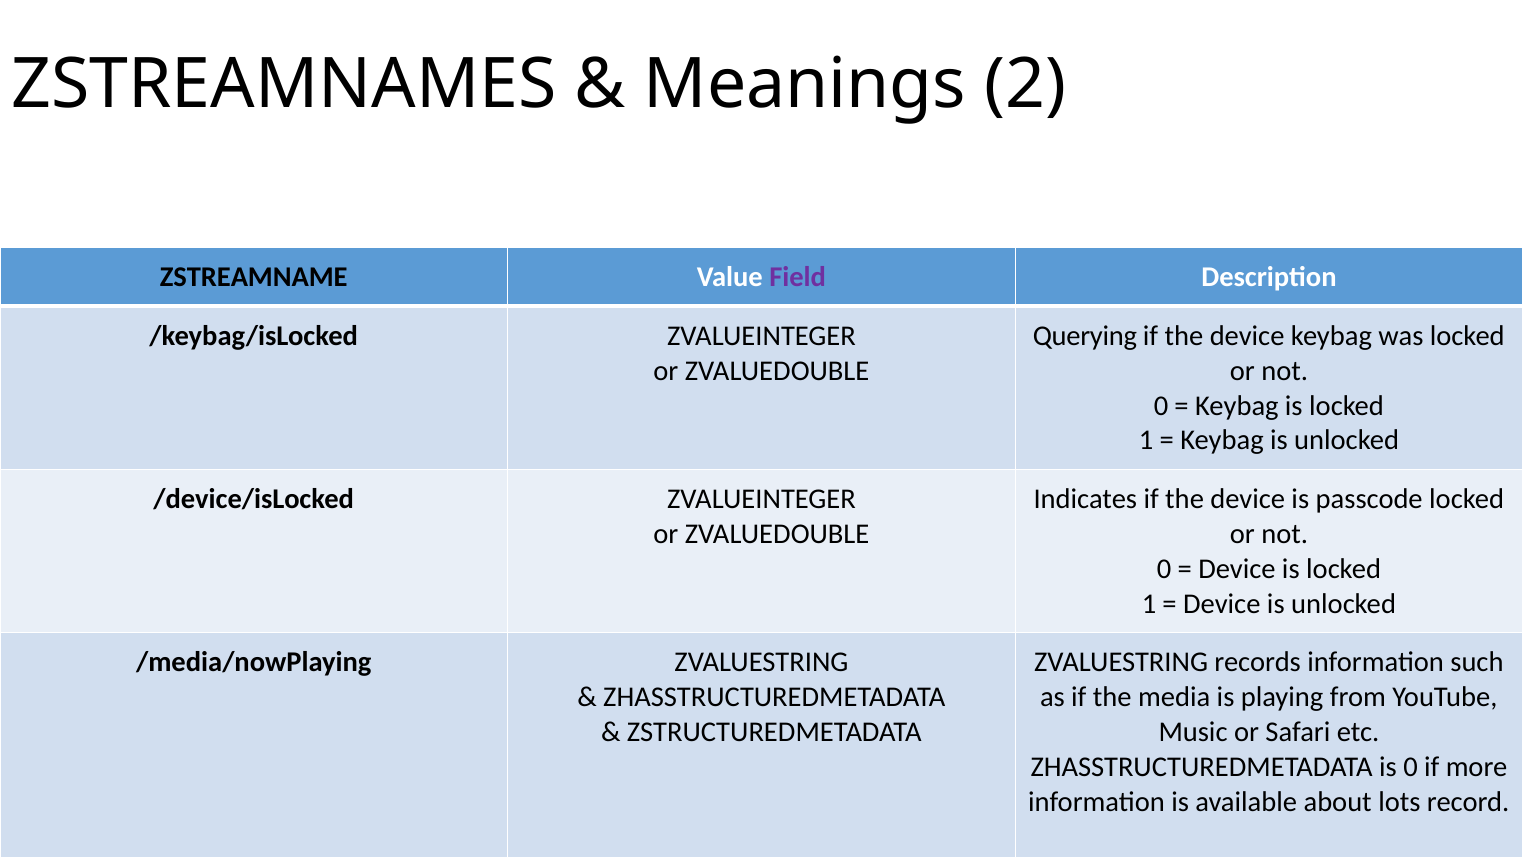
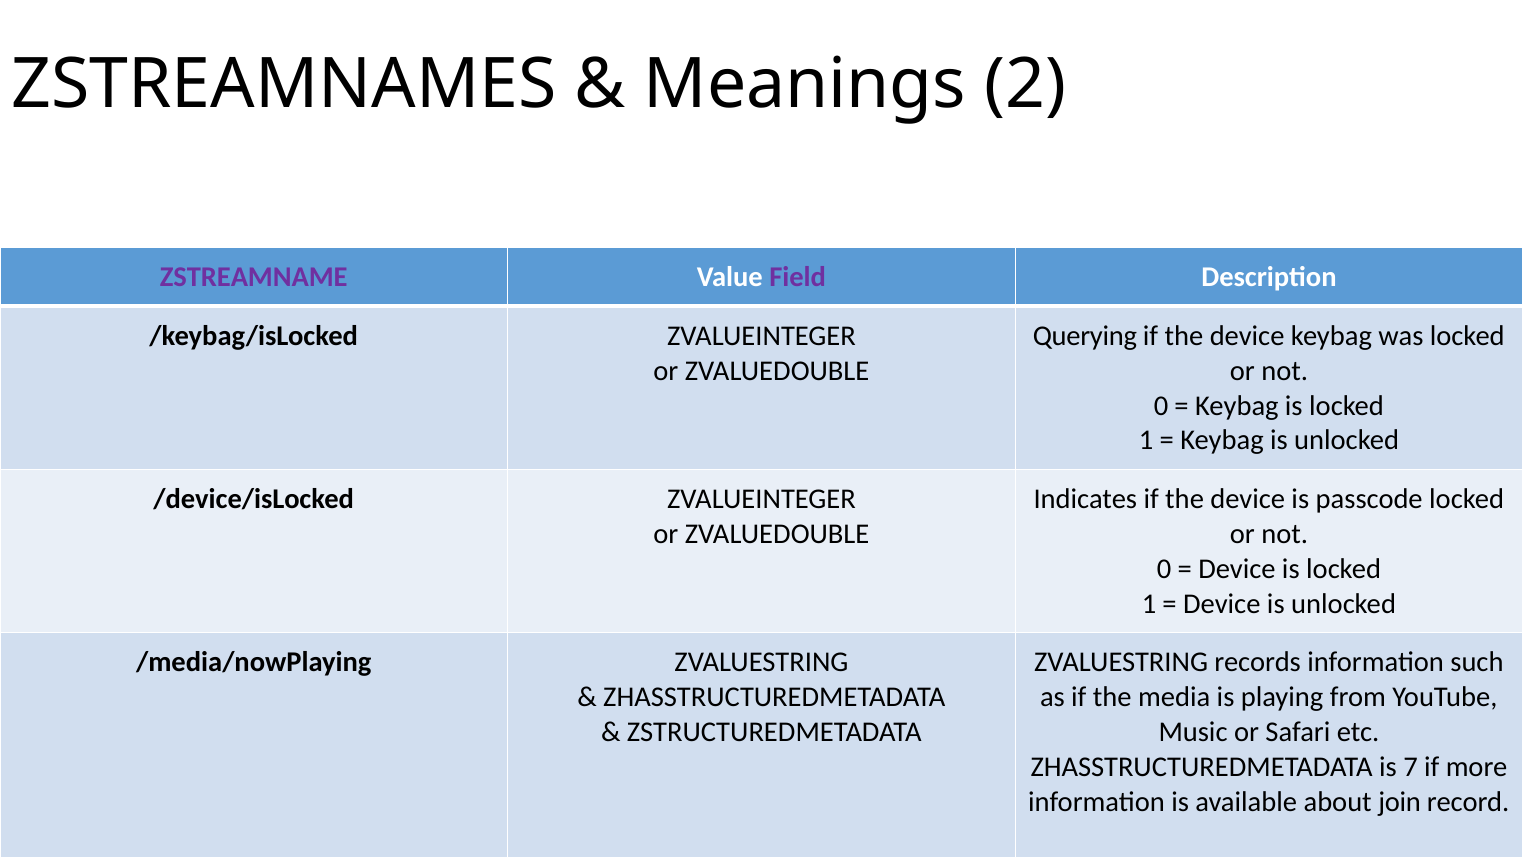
ZSTREAMNAME colour: black -> purple (254, 277)
is 0: 0 -> 7 (1410, 767)
lots: lots -> join (1400, 802)
